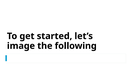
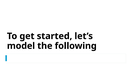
image: image -> model (21, 46)
